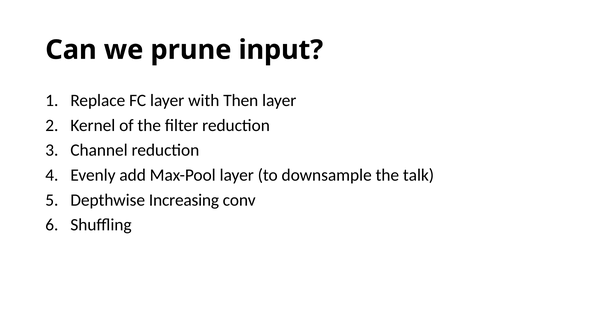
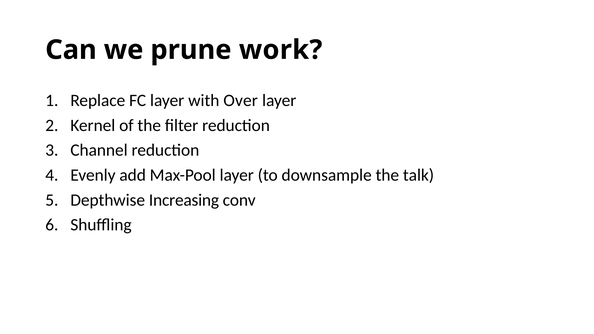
input: input -> work (281, 50)
Then: Then -> Over (241, 100)
